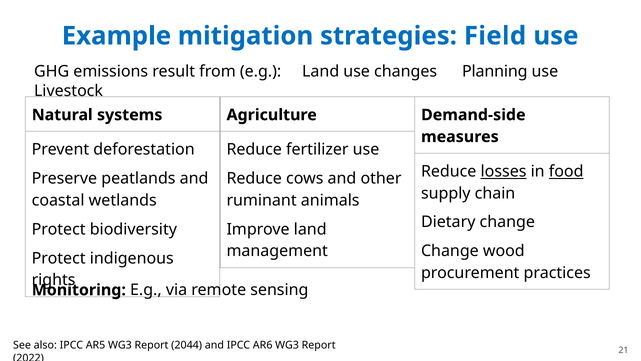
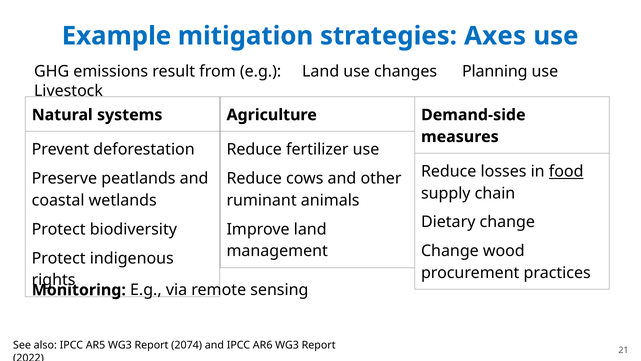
Field: Field -> Axes (495, 36)
losses underline: present -> none (504, 171)
2044: 2044 -> 2074 (187, 345)
